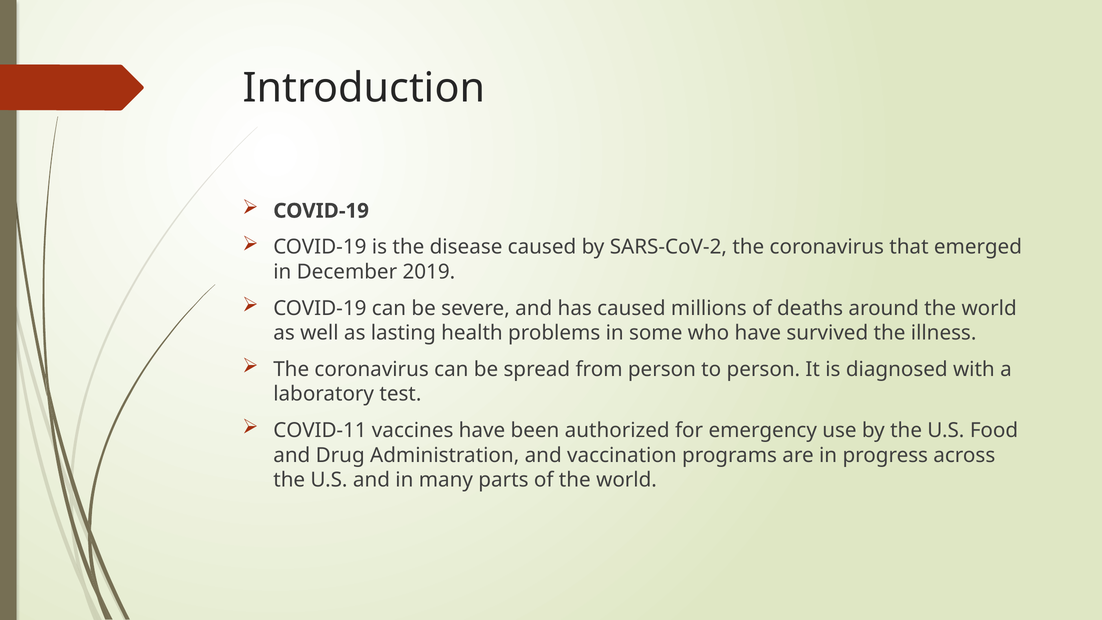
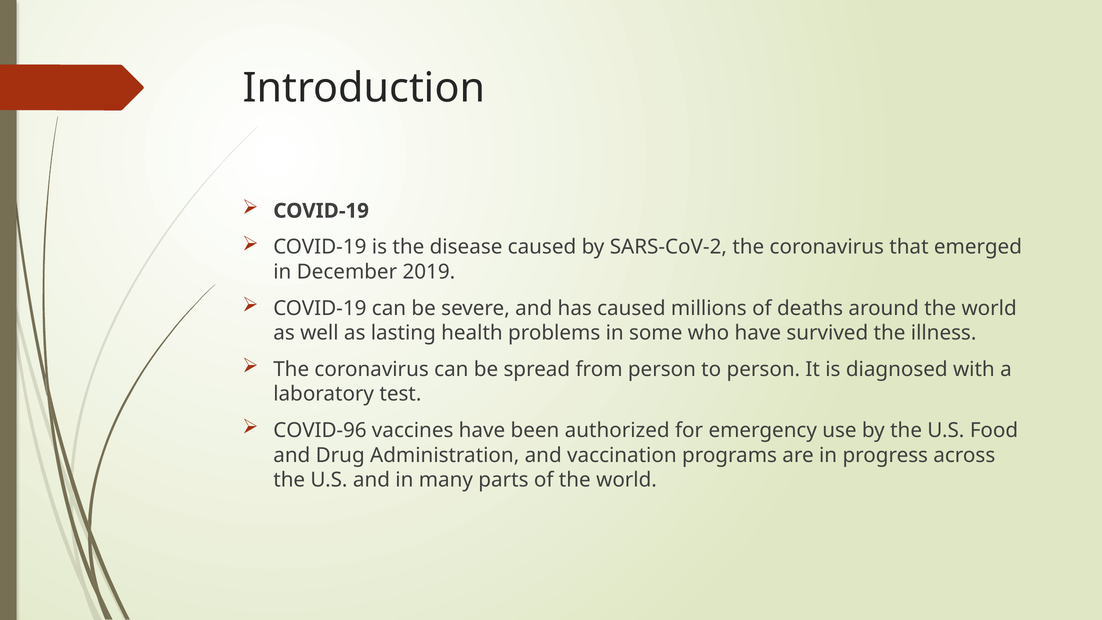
COVID-11: COVID-11 -> COVID-96 (320, 430)
